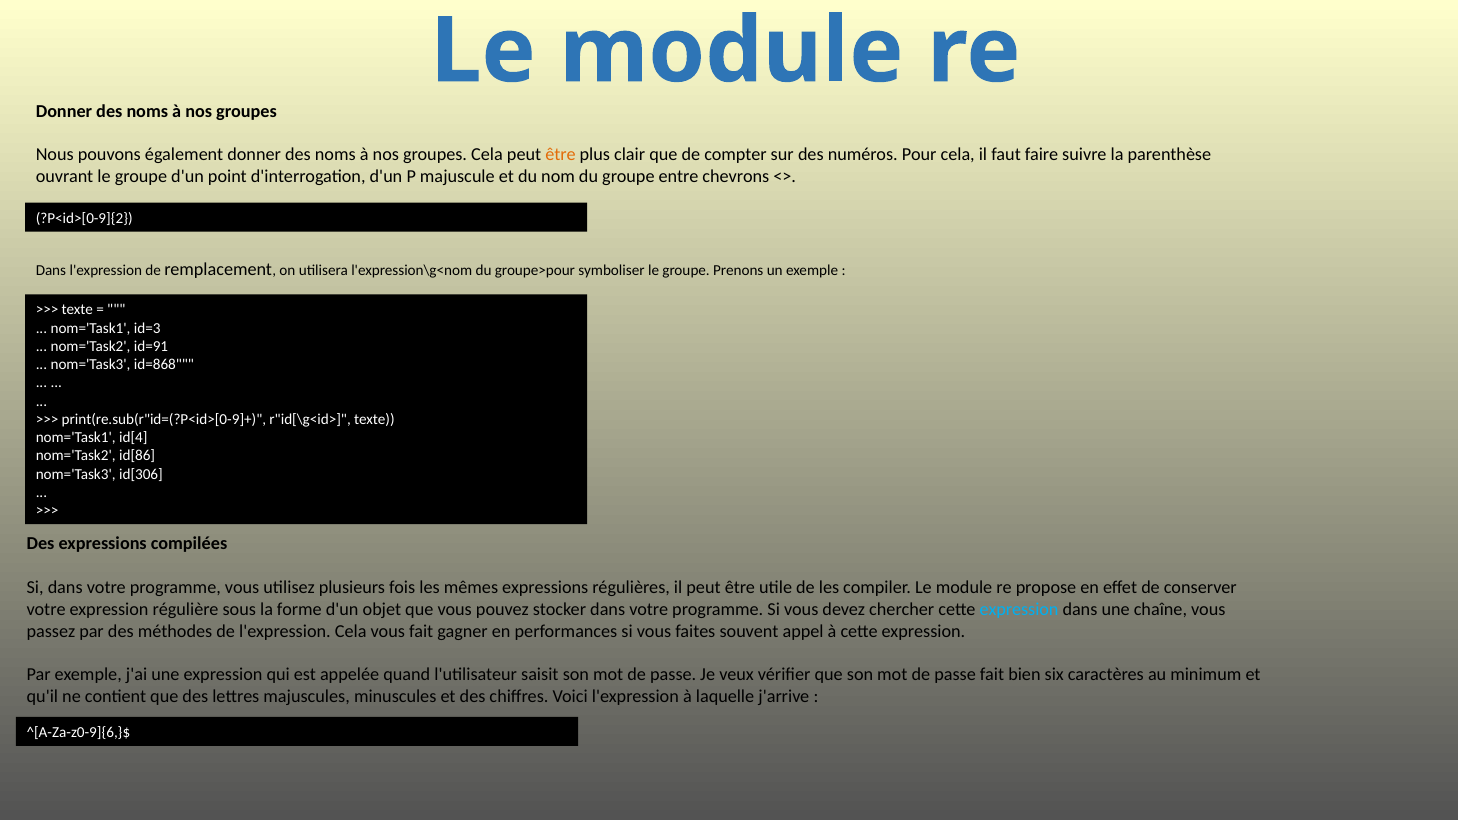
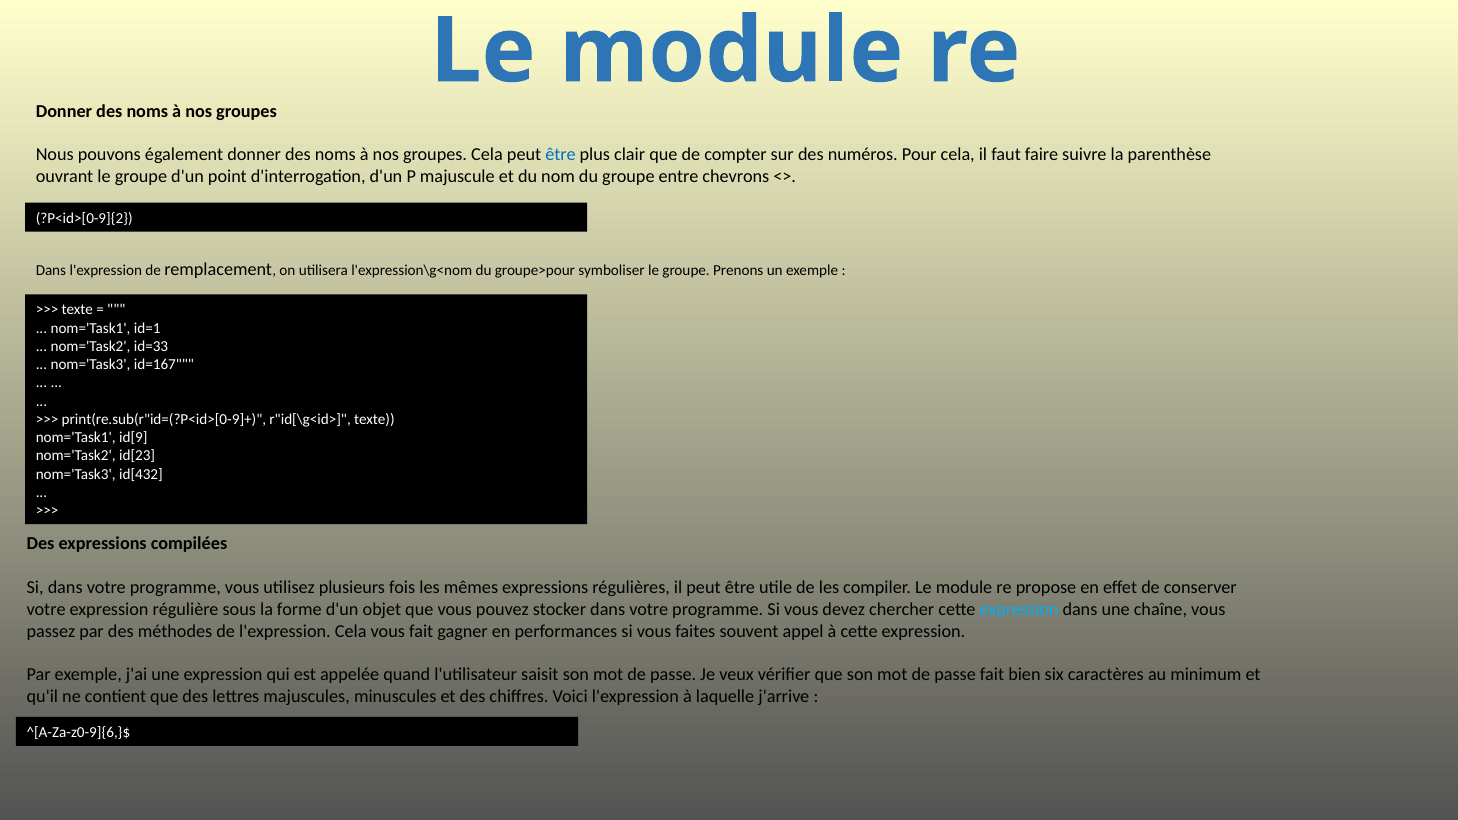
être colour: orange -> blue (560, 155)
id=3: id=3 -> id=1 (147, 328)
id=91: id=91 -> id=33 (151, 346)
id=868: id=868 -> id=167 (164, 365)
id[4: id[4 -> id[9 (133, 438)
id[86: id[86 -> id[23 (137, 456)
id[306: id[306 -> id[432 (141, 474)
